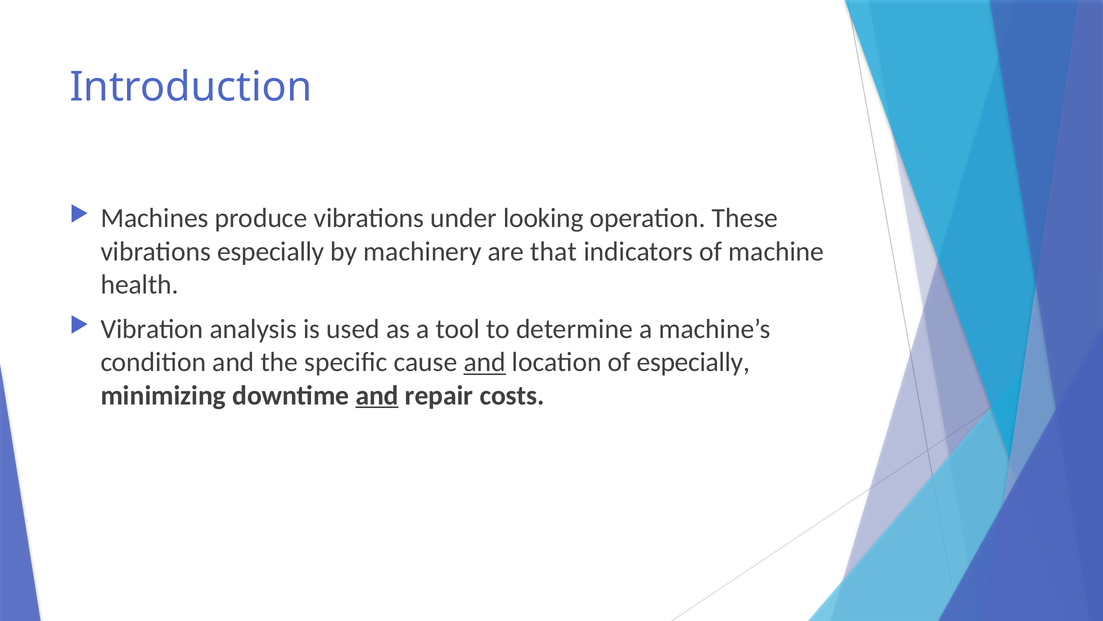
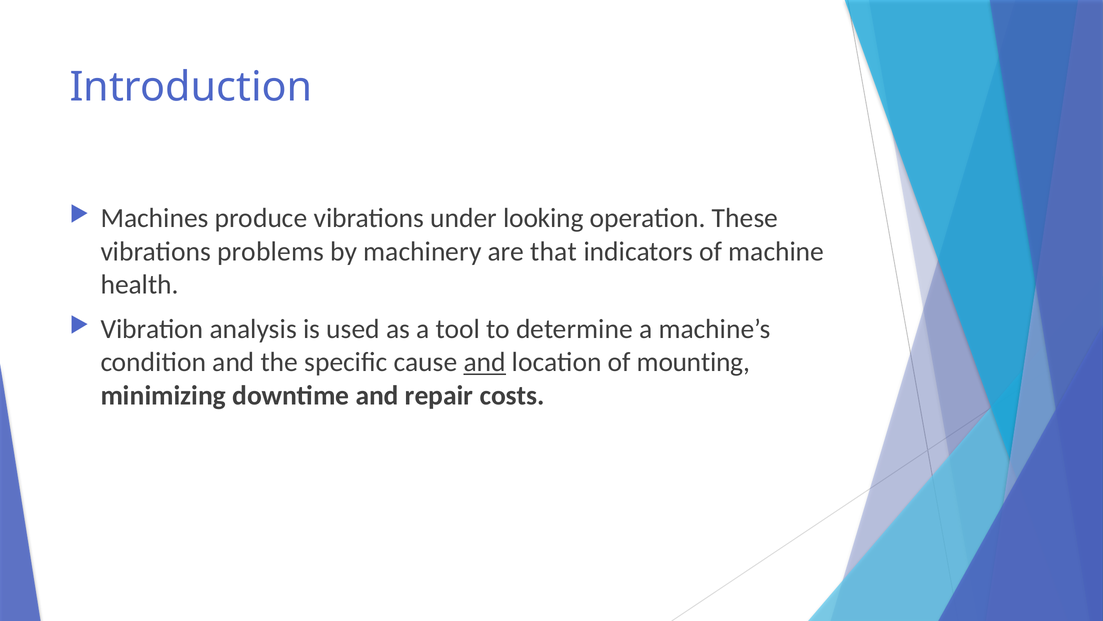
vibrations especially: especially -> problems (271, 251)
of especially: especially -> mounting (693, 362)
and underline: present -> none (377, 395)
